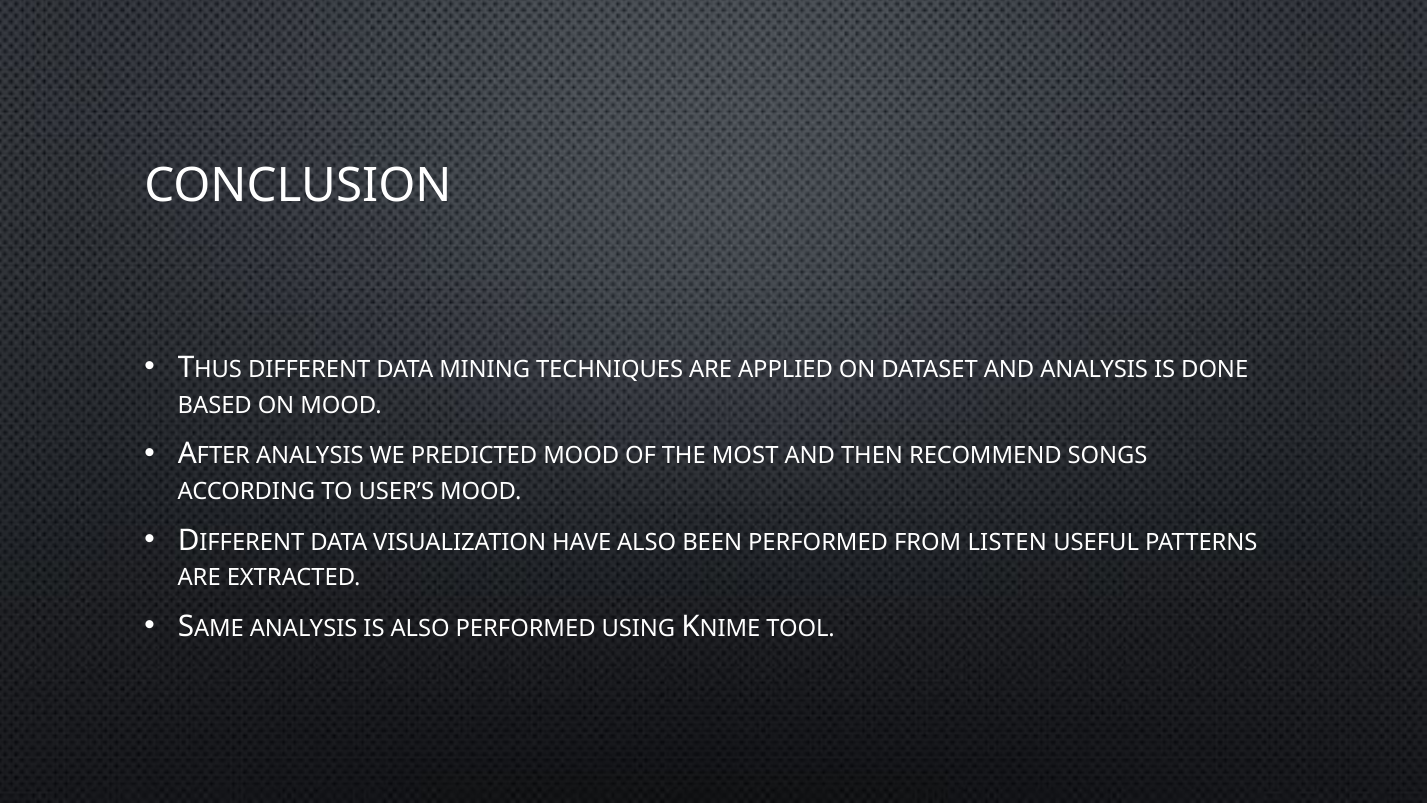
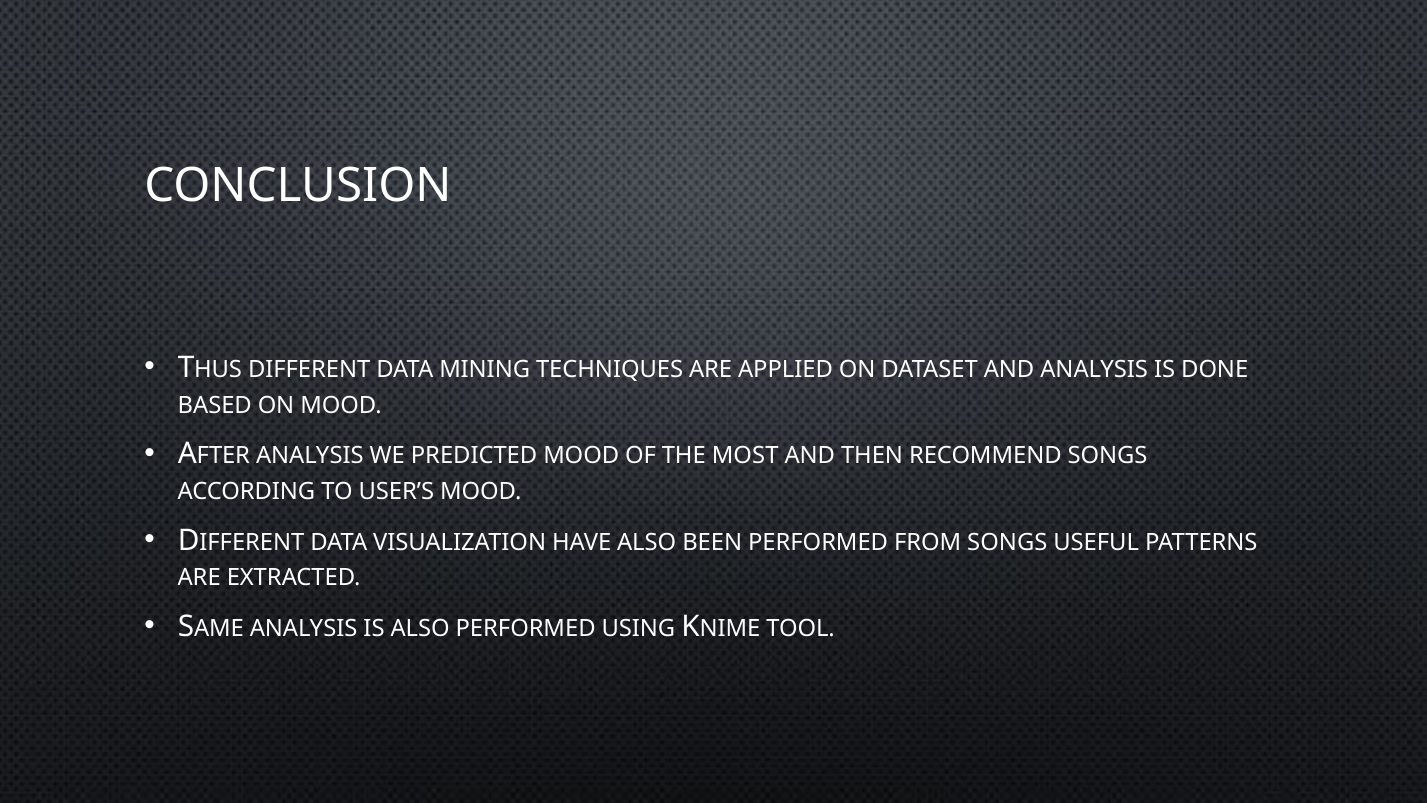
FROM LISTEN: LISTEN -> SONGS (1007, 542)
